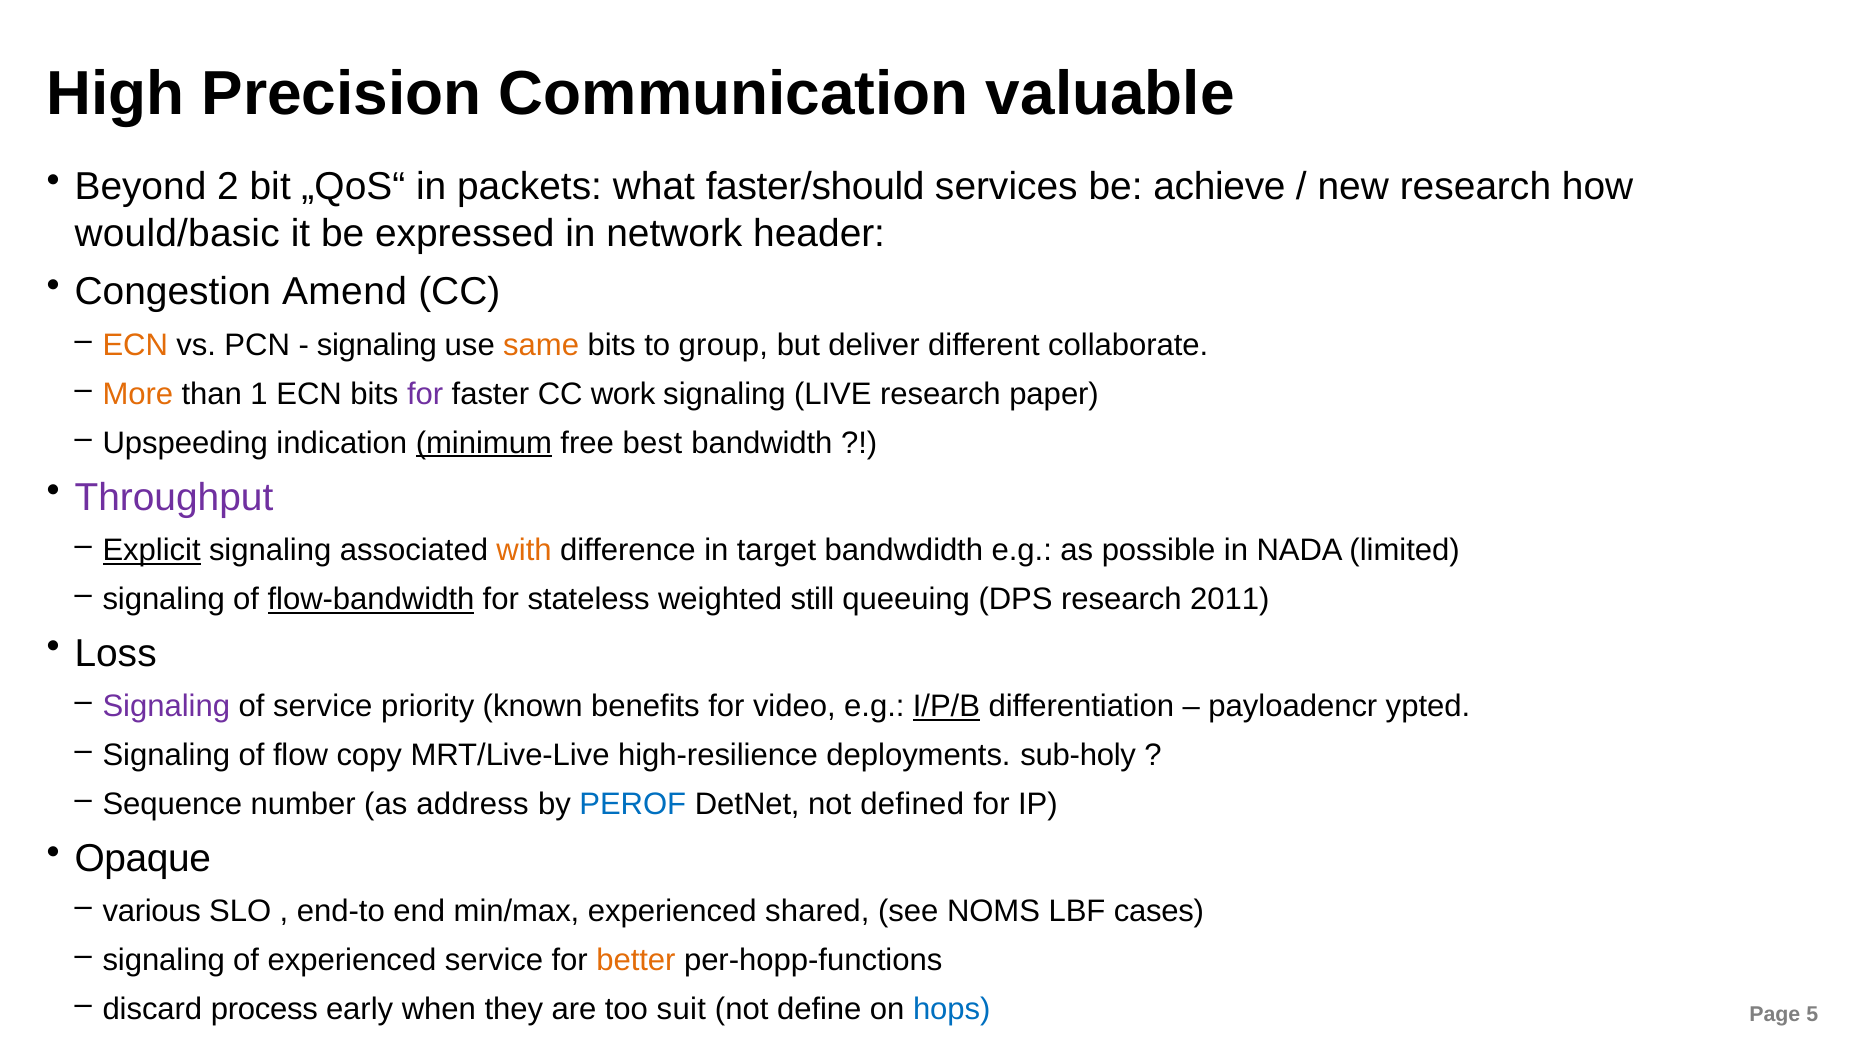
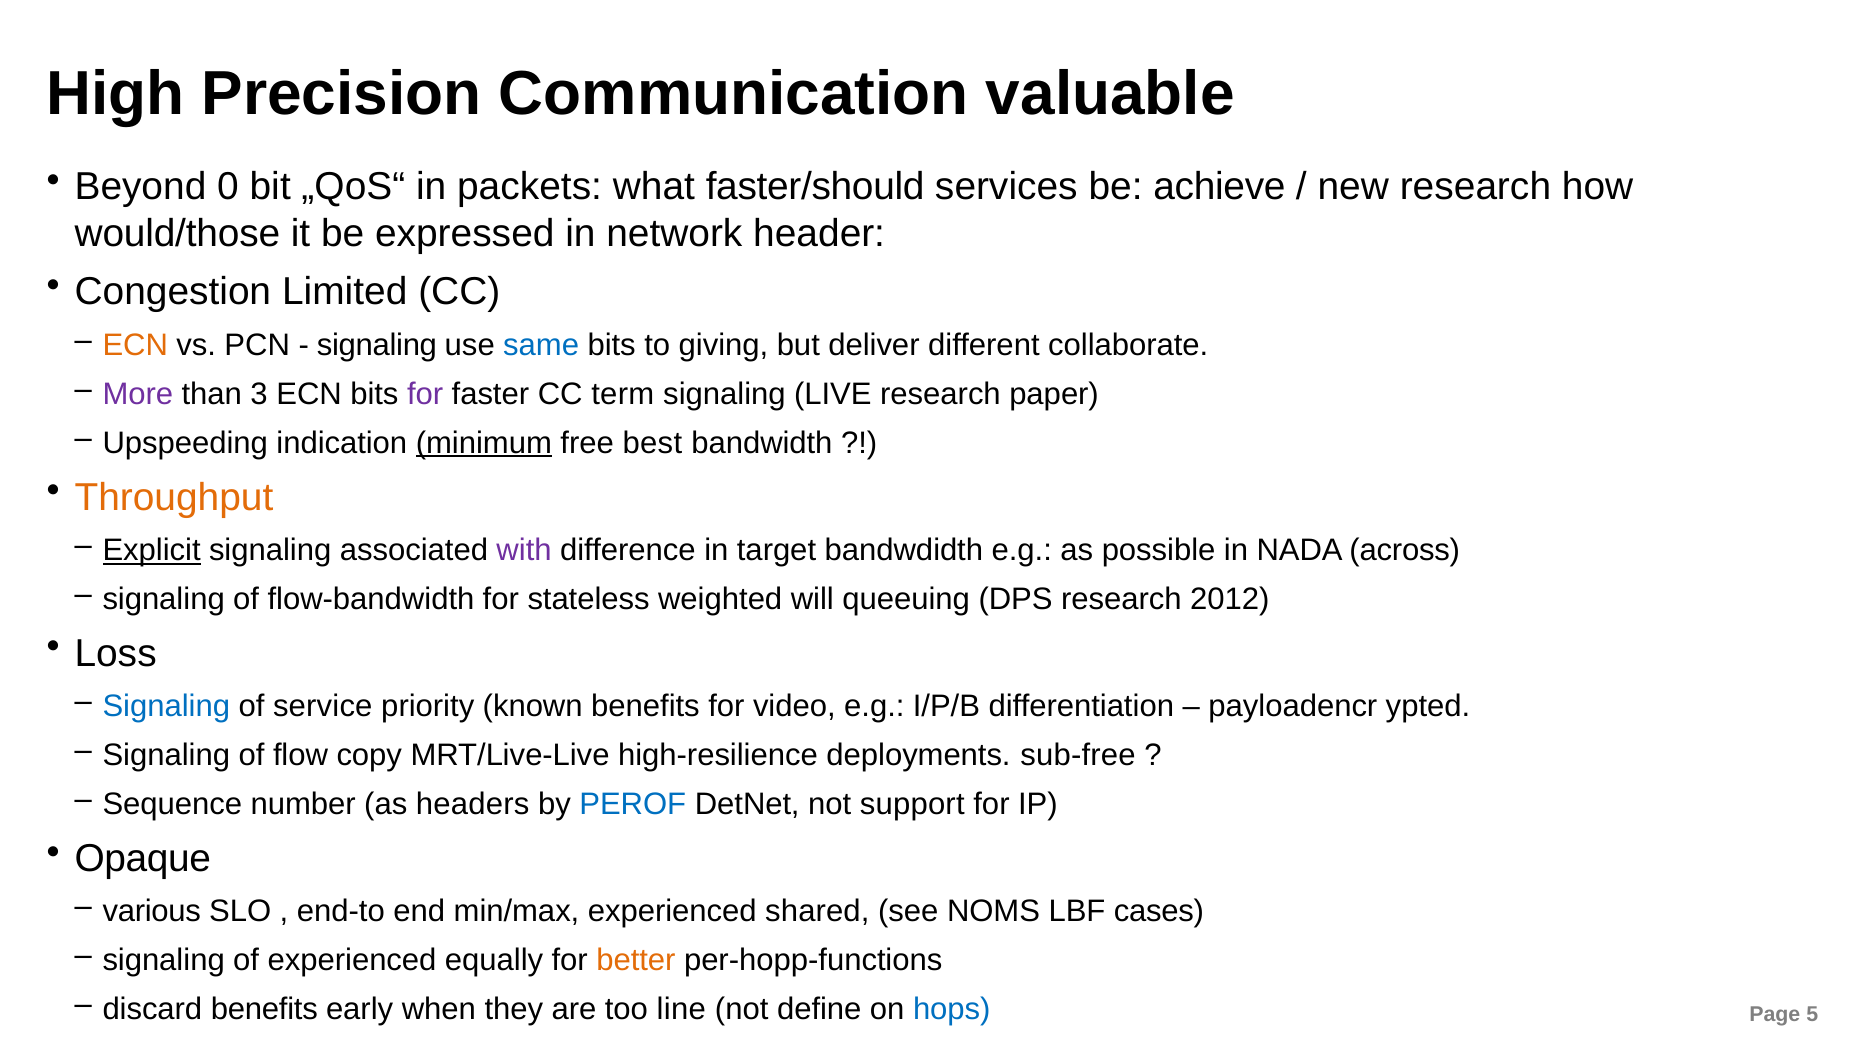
2: 2 -> 0 (228, 187)
would/basic: would/basic -> would/those (177, 234)
Amend: Amend -> Limited (345, 292)
same colour: orange -> blue (541, 345)
group: group -> giving (723, 345)
More colour: orange -> purple (138, 394)
1: 1 -> 3 (259, 394)
work: work -> term (623, 394)
Throughput colour: purple -> orange (174, 497)
with colour: orange -> purple (524, 550)
limited: limited -> across (1405, 550)
flow-bandwidth underline: present -> none (371, 599)
still: still -> will (812, 599)
2011: 2011 -> 2012 (1230, 599)
Signaling colour: purple -> blue (166, 707)
I/P/B underline: present -> none (946, 707)
sub-holy: sub-holy -> sub-free (1078, 755)
address: address -> headers (473, 804)
defined: defined -> support (912, 804)
experienced service: service -> equally (494, 961)
discard process: process -> benefits (264, 1010)
suit: suit -> line (681, 1010)
